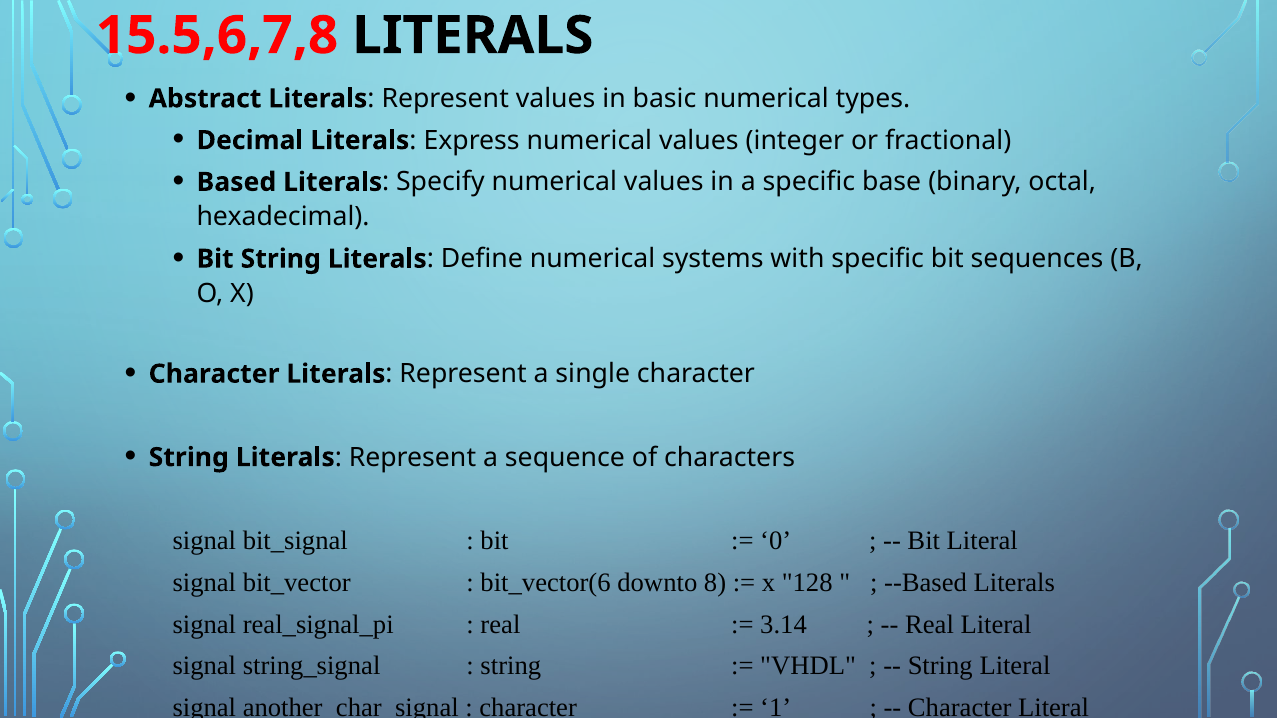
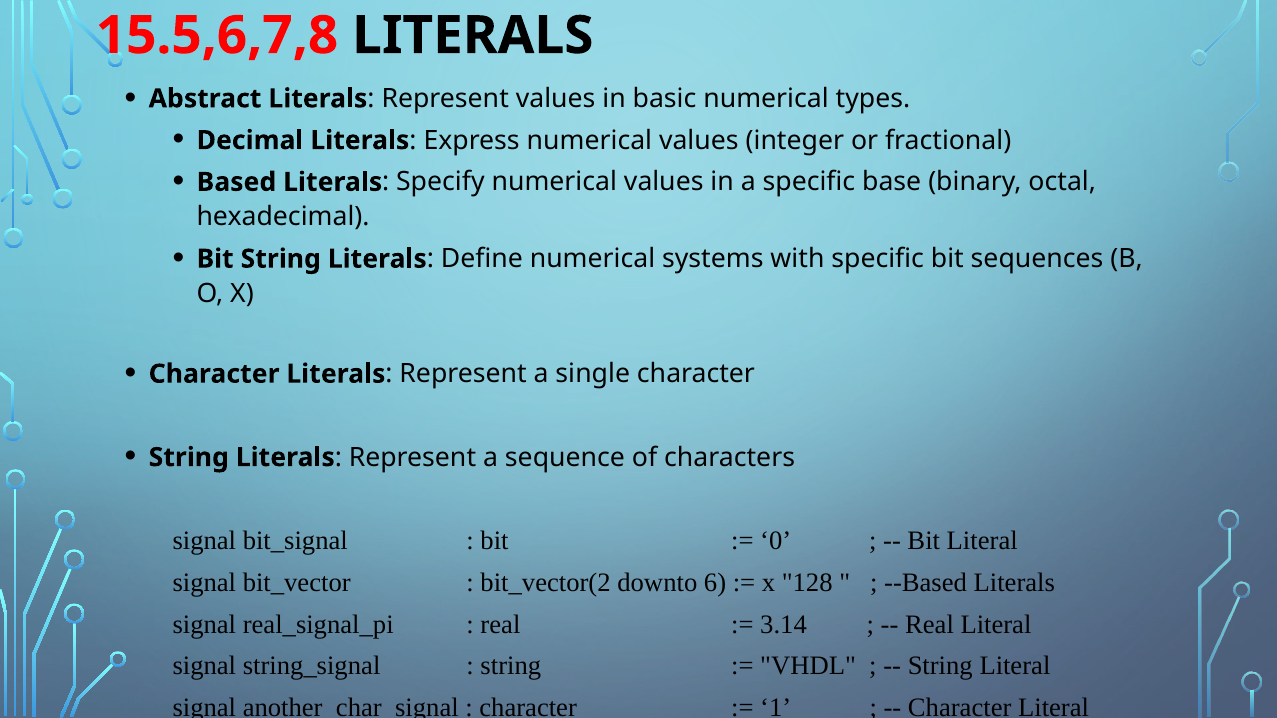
bit_vector(6: bit_vector(6 -> bit_vector(2 (546, 583)
8: 8 -> 6 (715, 583)
